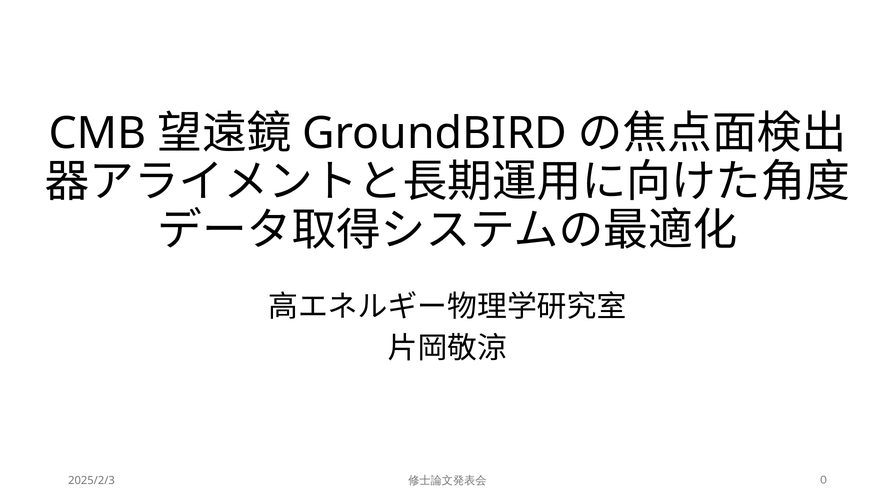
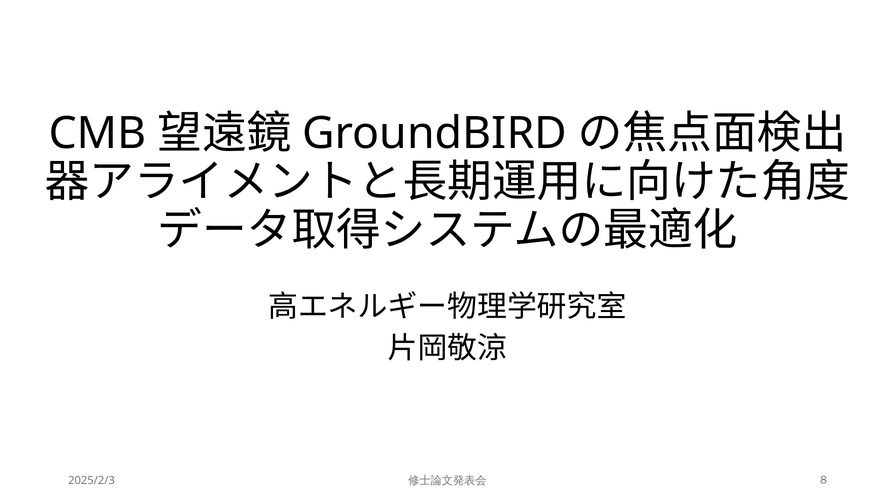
0: 0 -> 8 (823, 480)
